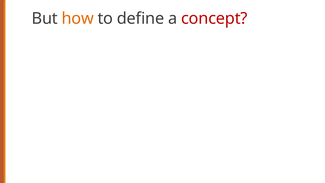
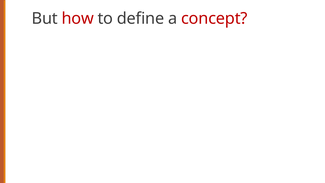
how colour: orange -> red (78, 19)
